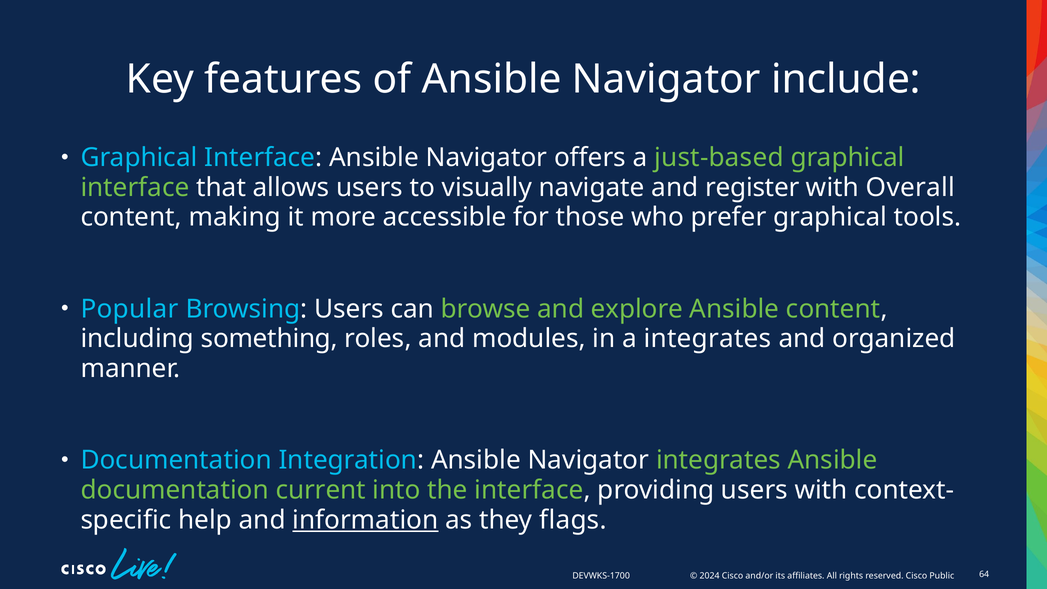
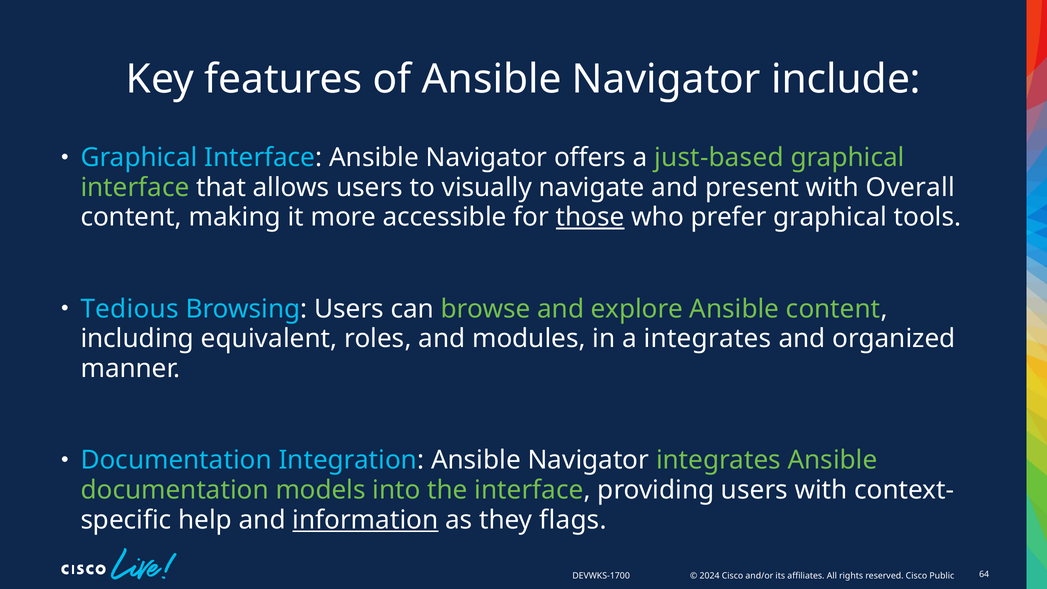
register: register -> present (752, 187)
those underline: none -> present (590, 217)
Popular: Popular -> Tedious (130, 309)
something: something -> equivalent (269, 339)
current: current -> models (321, 490)
